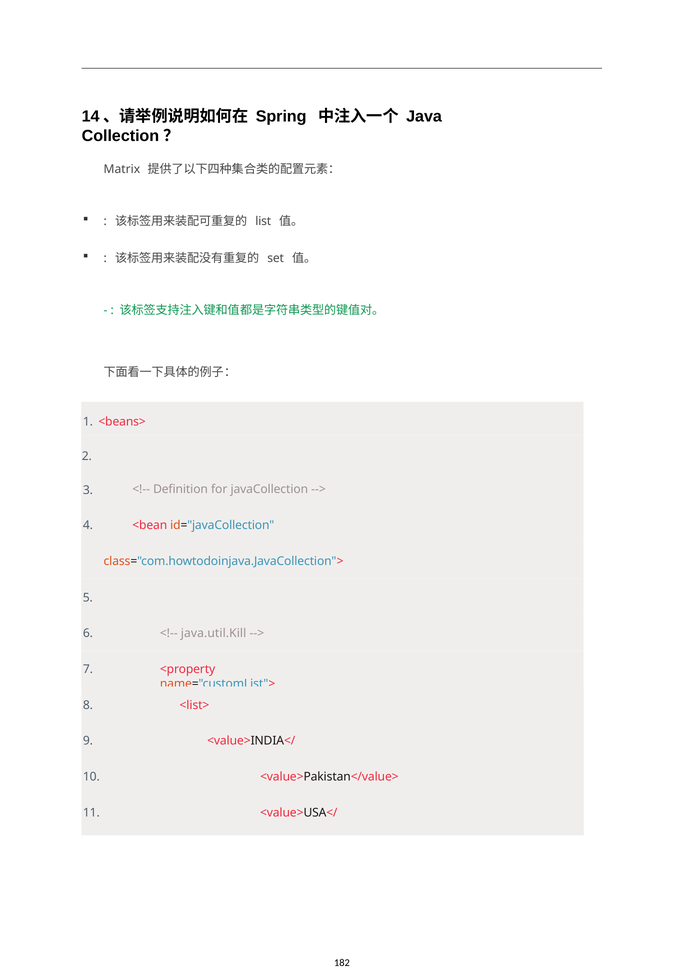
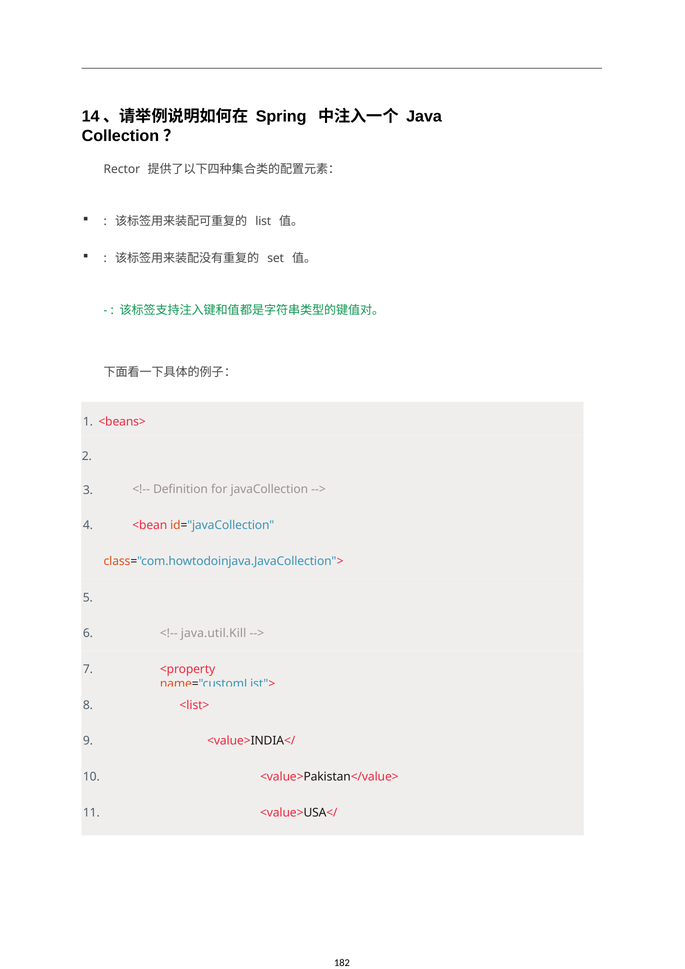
Matrix: Matrix -> Rector (122, 169)
